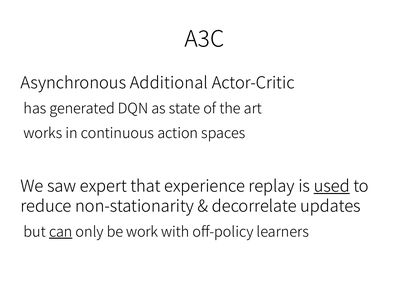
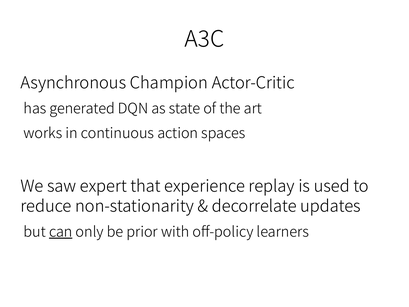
Additional: Additional -> Champion (169, 83)
used underline: present -> none (332, 186)
work: work -> prior (142, 232)
